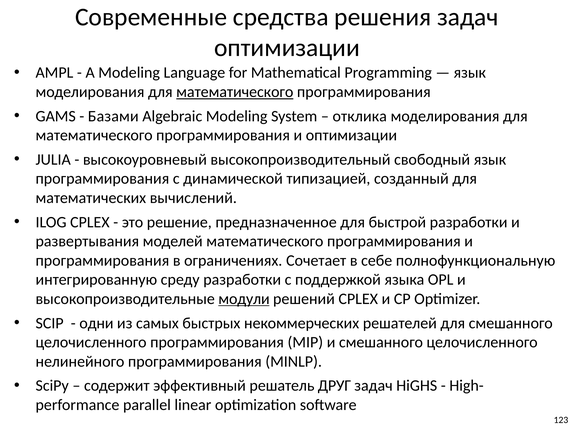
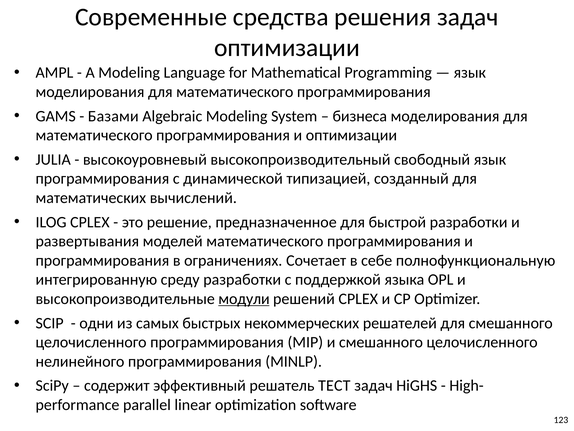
математического underline: present -> none (235, 92)
отклика: отклика -> бизнеса (360, 116)
ДРУГ: ДРУГ -> ТЕСТ (334, 385)
